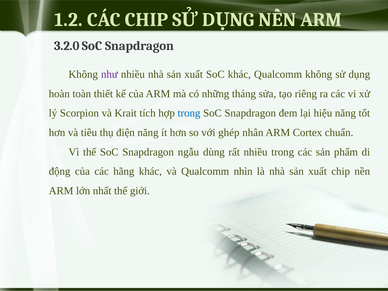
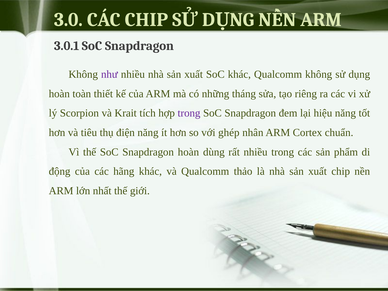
1.2: 1.2 -> 3.0 (69, 20)
3.2.0: 3.2.0 -> 3.0.1 (67, 46)
trong colour: blue -> purple (189, 113)
Snapdragon ngẫu: ngẫu -> hoàn (188, 152)
nhìn: nhìn -> thảo (243, 171)
